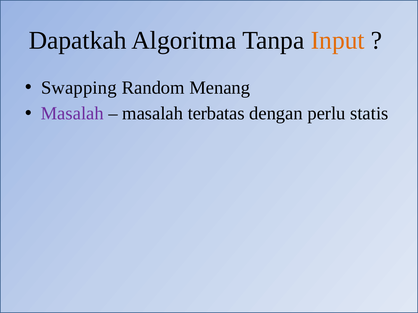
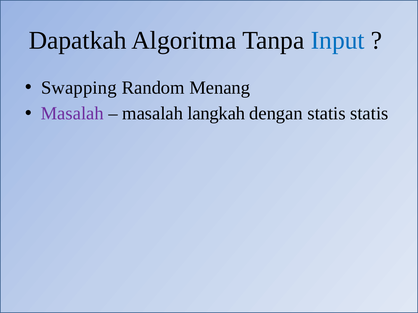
Input colour: orange -> blue (338, 40)
terbatas: terbatas -> langkah (216, 114)
dengan perlu: perlu -> statis (327, 114)
